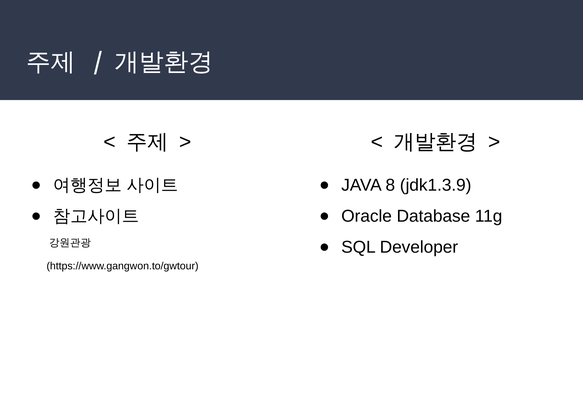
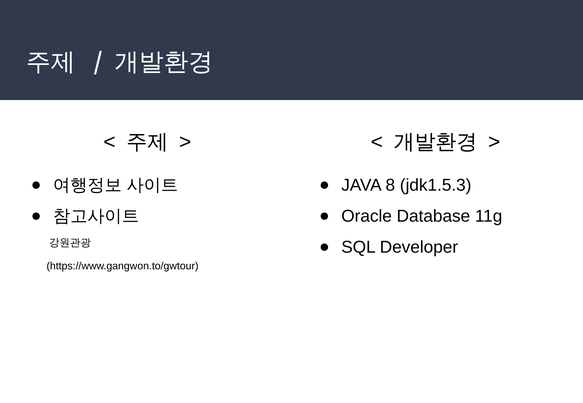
jdk1.3.9: jdk1.3.9 -> jdk1.5.3 (436, 186)
